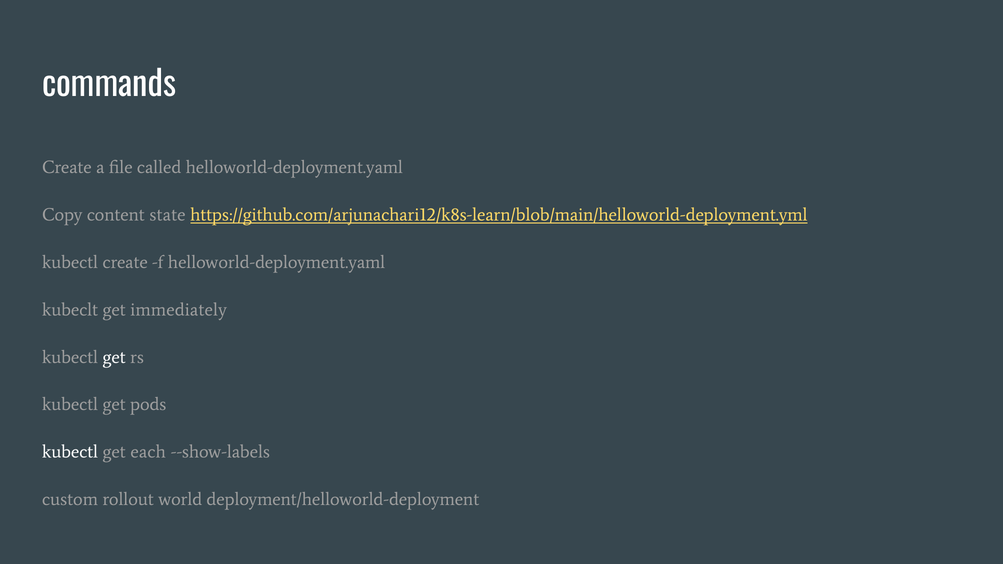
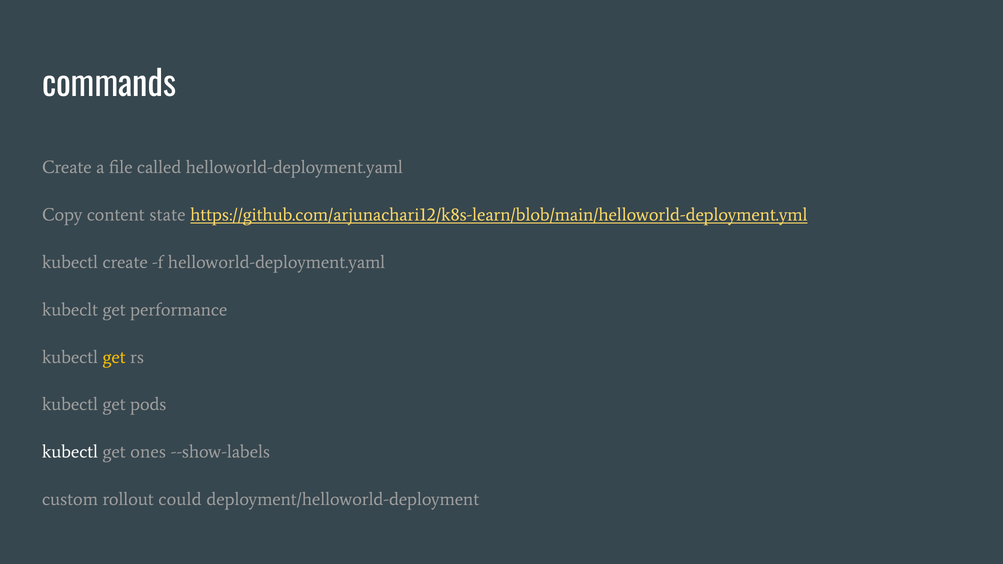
immediately: immediately -> performance (179, 310)
get colour: white -> yellow (114, 357)
each: each -> ones (148, 452)
world: world -> could (180, 500)
